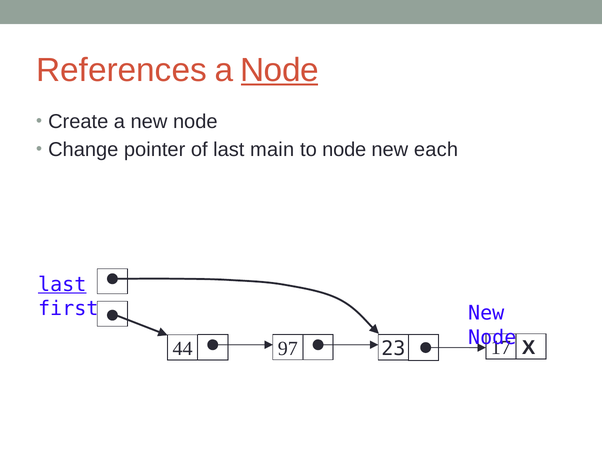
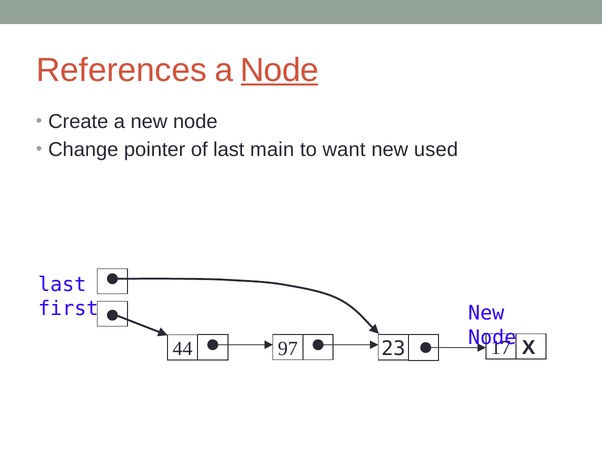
to node: node -> want (344, 150)
each: each -> used (436, 150)
last underline: present -> none (62, 285)
